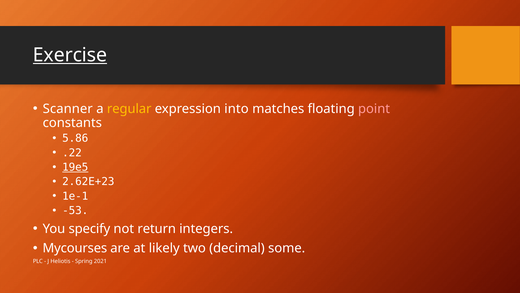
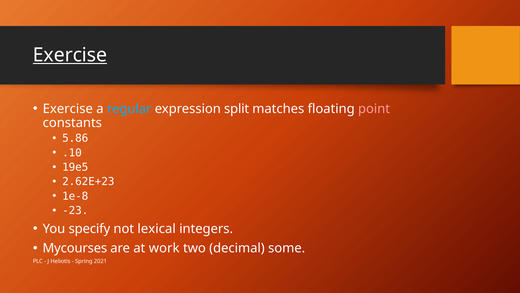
Scanner: Scanner -> Exercise (68, 109)
regular colour: yellow -> light blue (129, 109)
into: into -> split (237, 109)
.22: .22 -> .10 (72, 153)
19e5 underline: present -> none (75, 167)
1e-1: 1e-1 -> 1e-8 (75, 196)
-53: -53 -> -23 (75, 210)
return: return -> lexical (157, 228)
likely: likely -> work (164, 248)
